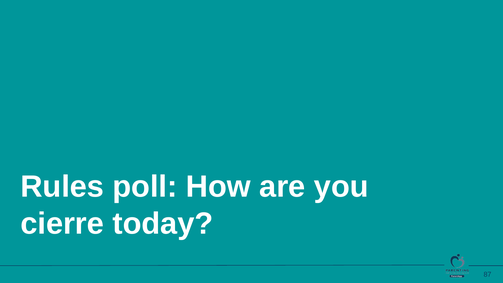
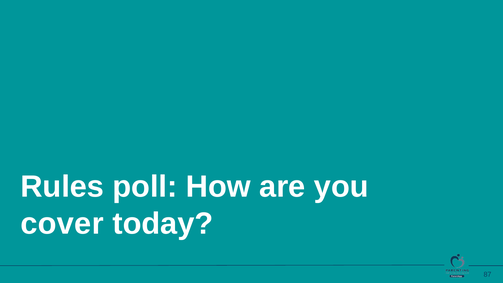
cierre: cierre -> cover (62, 224)
